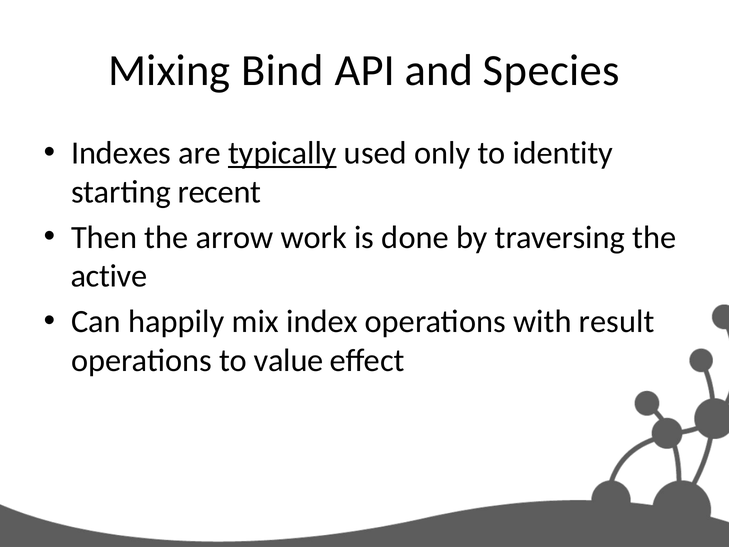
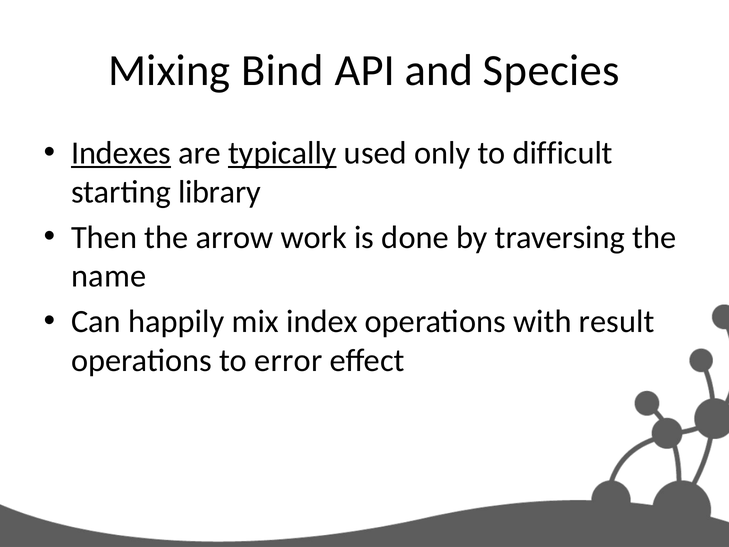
Indexes underline: none -> present (121, 153)
identity: identity -> difficult (563, 153)
recent: recent -> library (219, 192)
active: active -> name (109, 276)
value: value -> error (288, 360)
